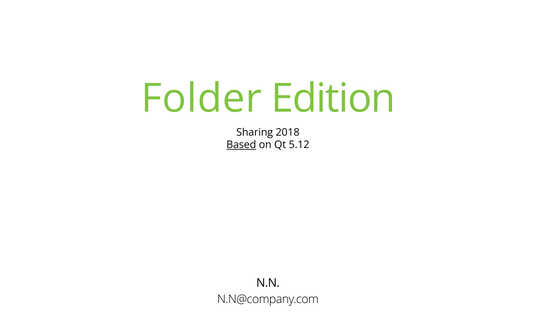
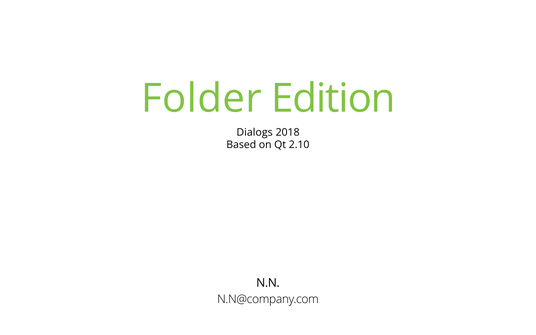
Sharing: Sharing -> Dialogs (255, 132)
Based underline: present -> none (241, 145)
5.12: 5.12 -> 2.10 (299, 145)
